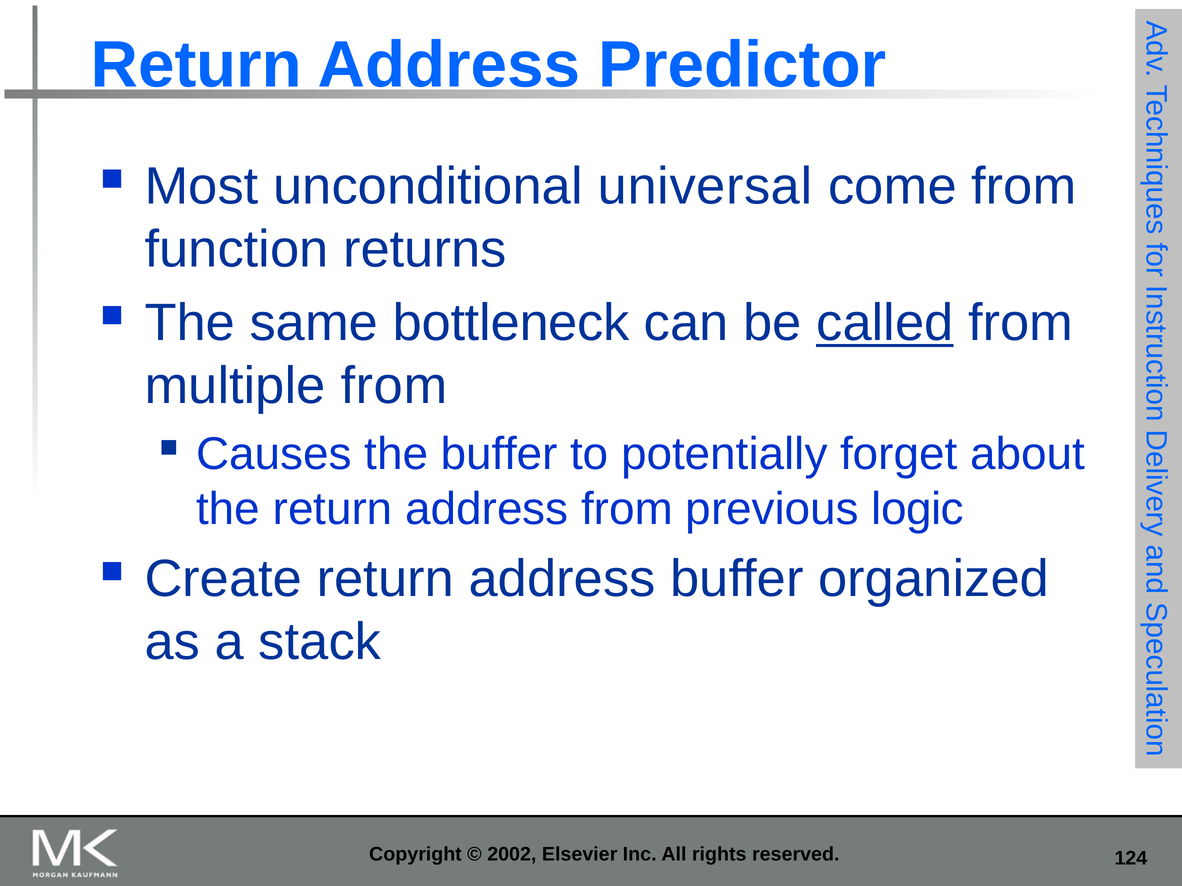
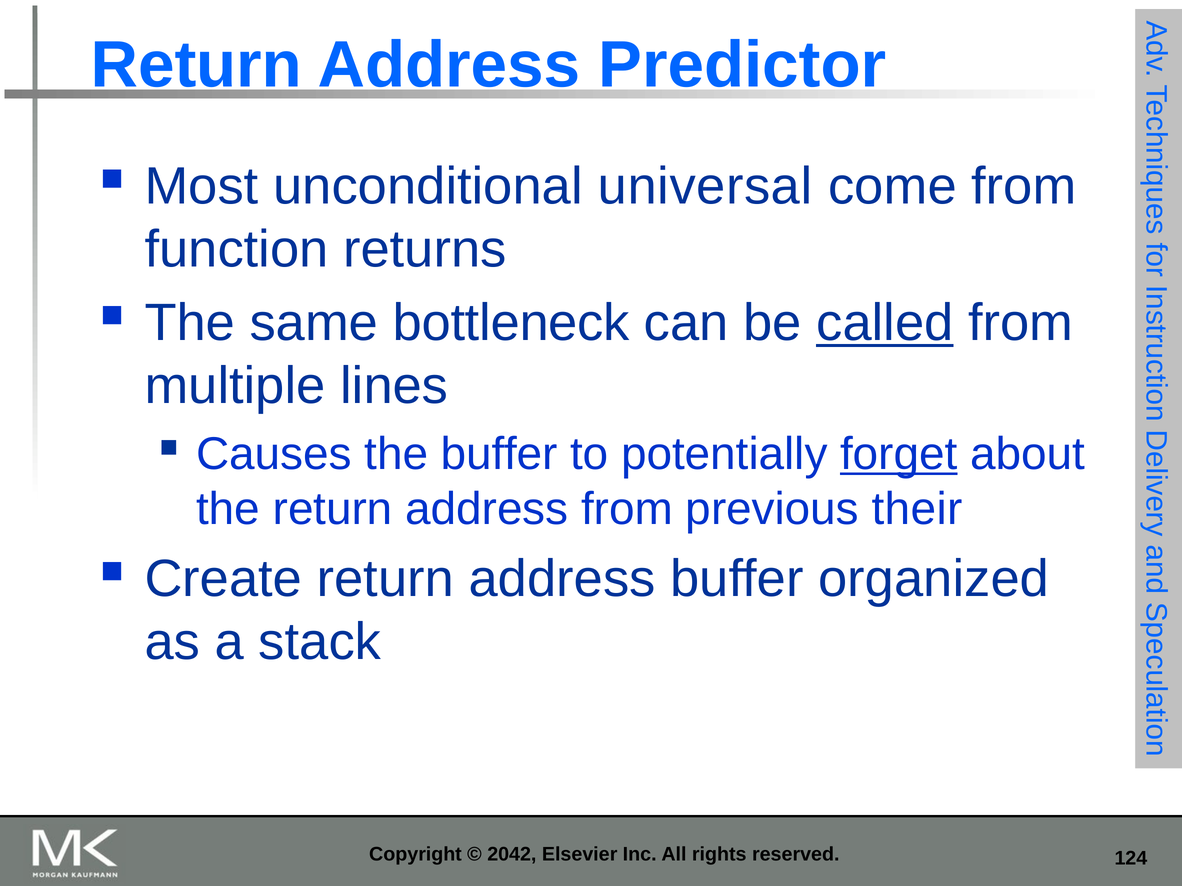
multiple from: from -> lines (394, 386)
forget underline: none -> present (899, 454)
logic: logic -> their (917, 509)
2002: 2002 -> 2042 (512, 855)
